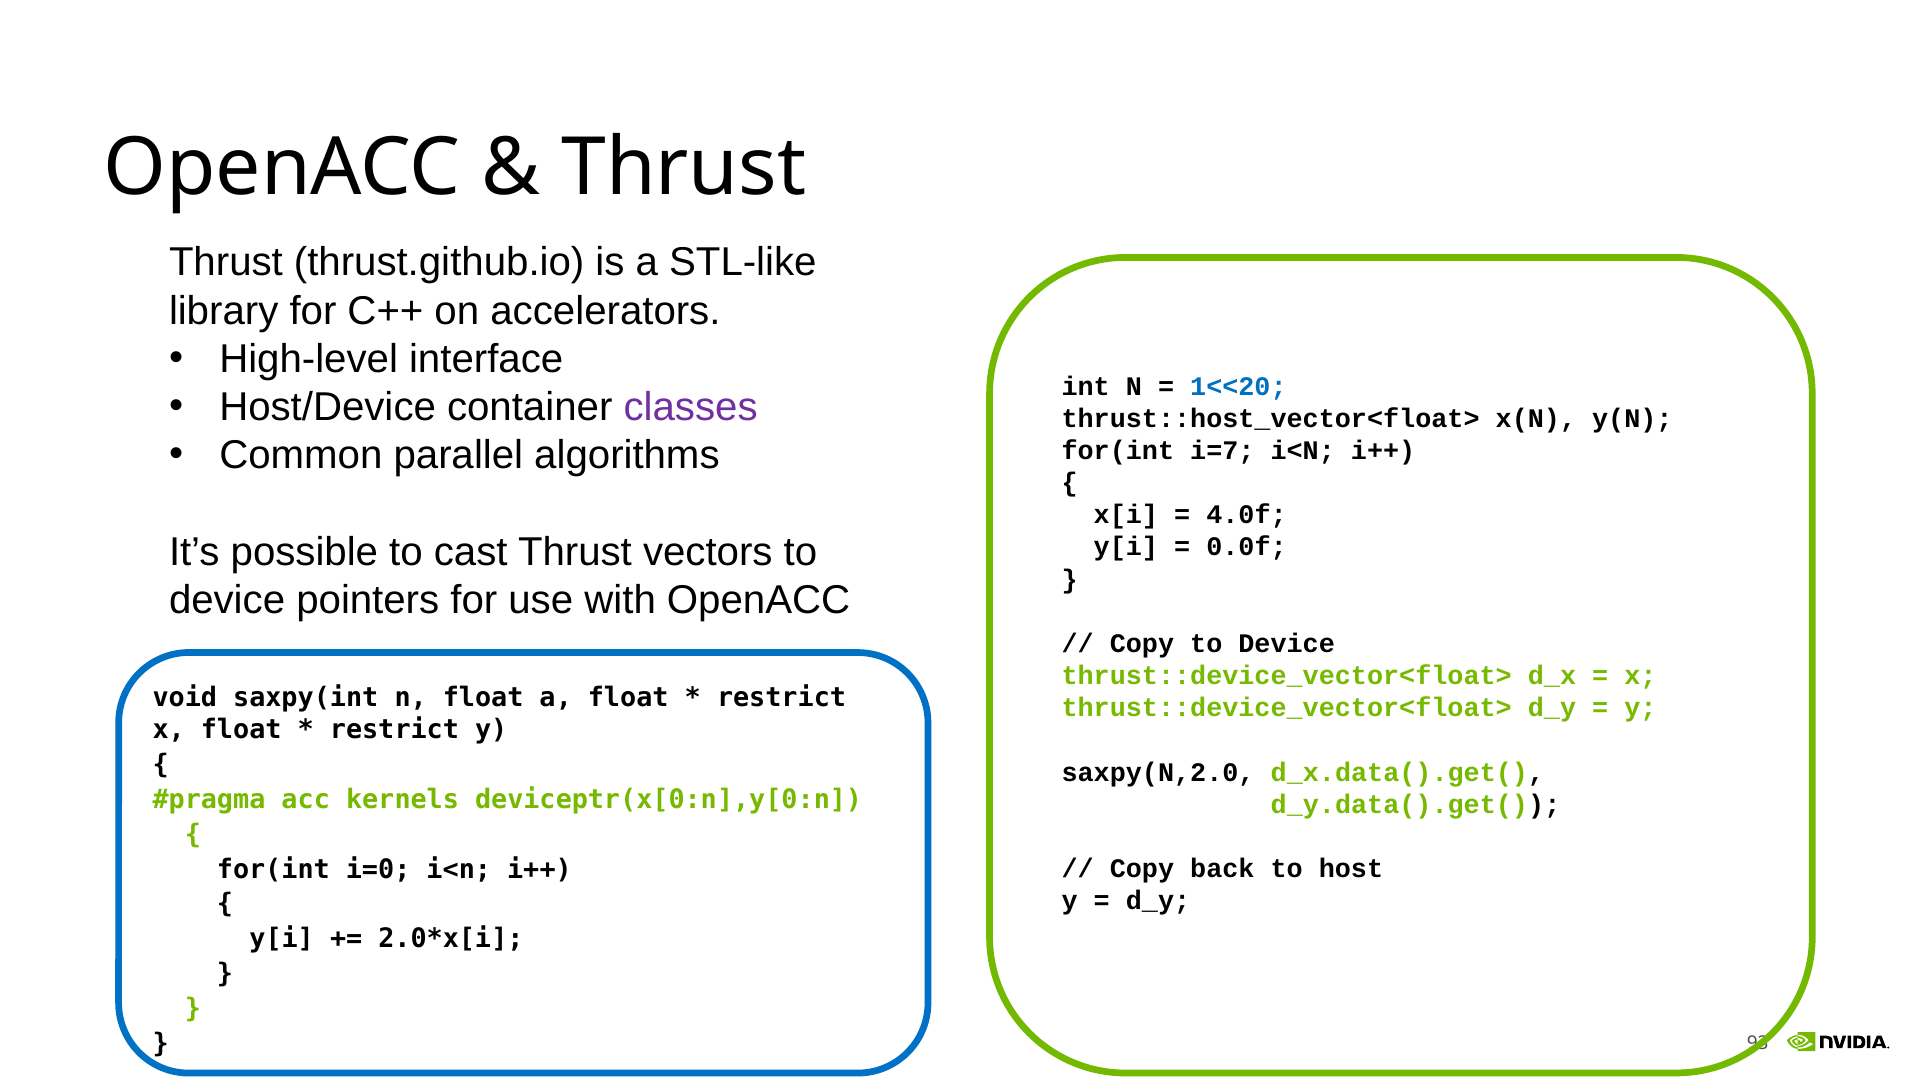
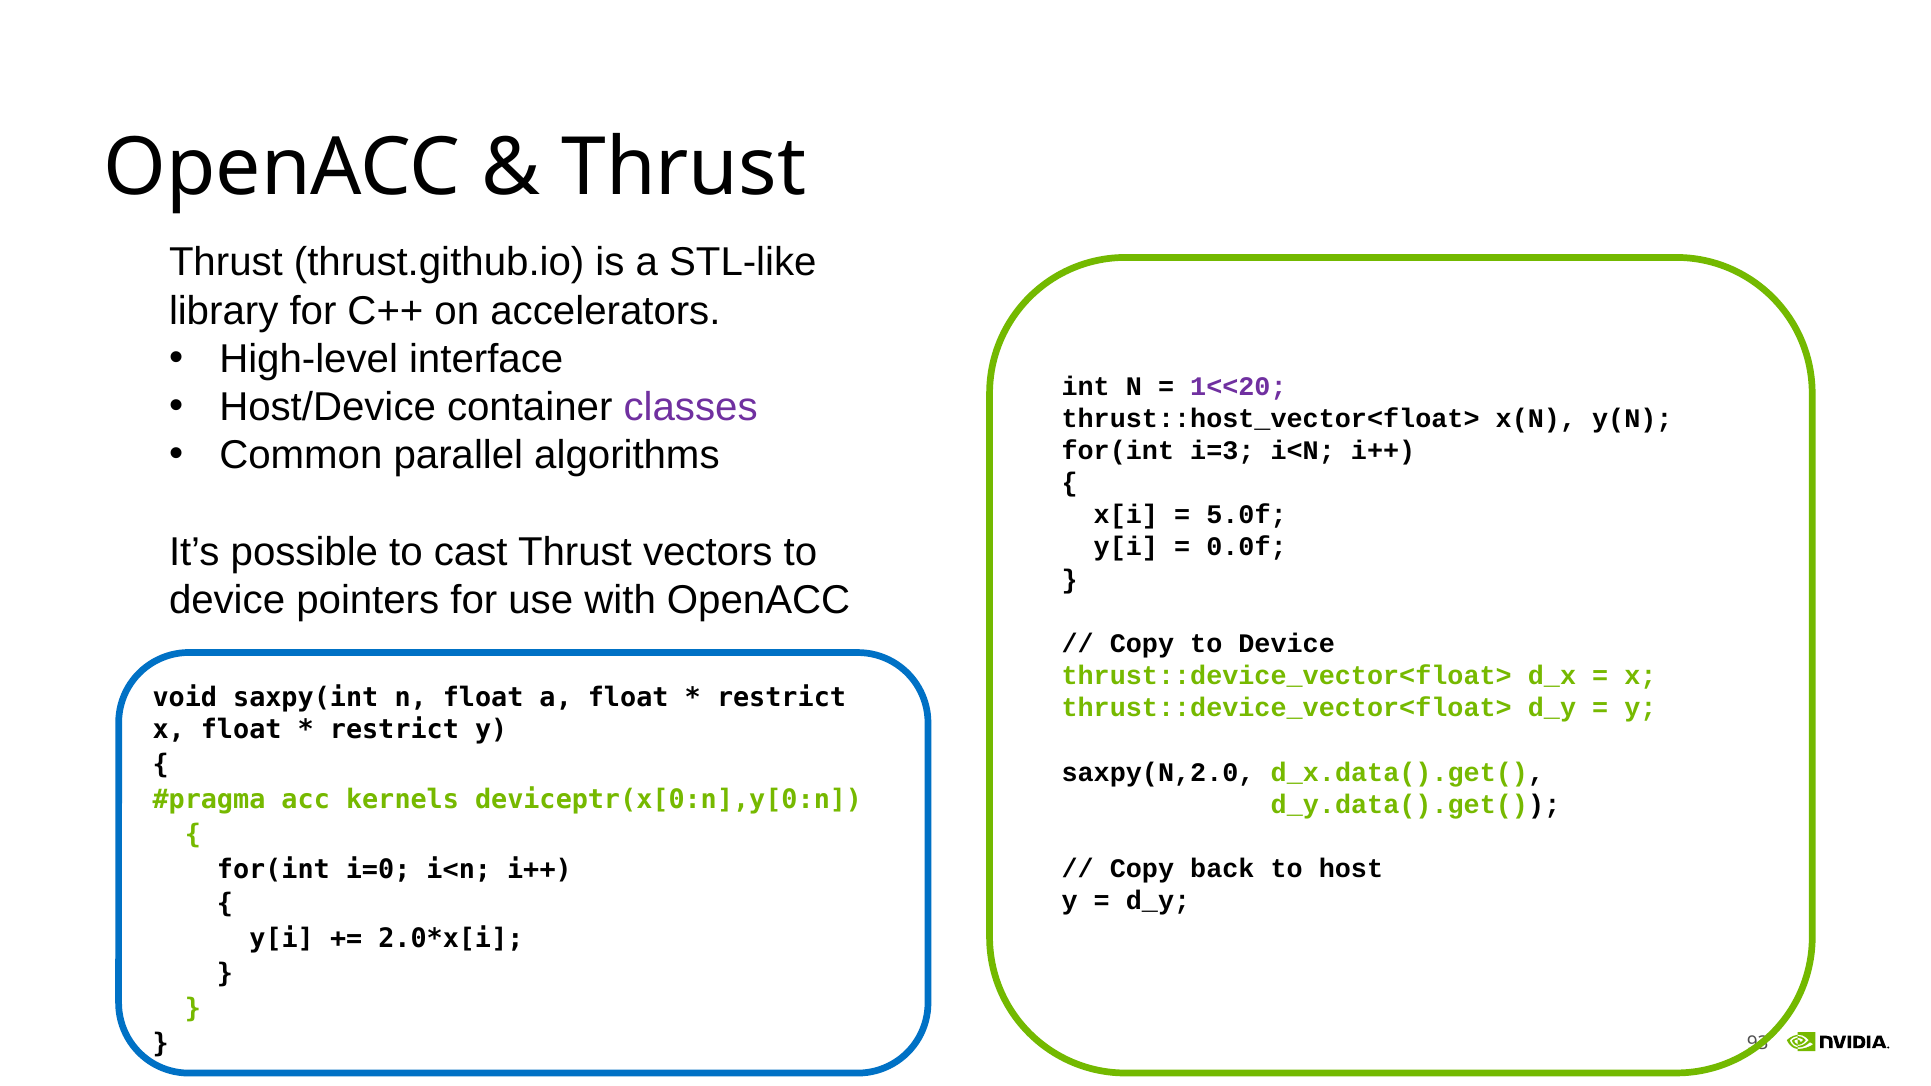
1<<20 colour: blue -> purple (1238, 386)
i=7: i=7 -> i=3 (1222, 451)
4.0f: 4.0f -> 5.0f (1246, 515)
